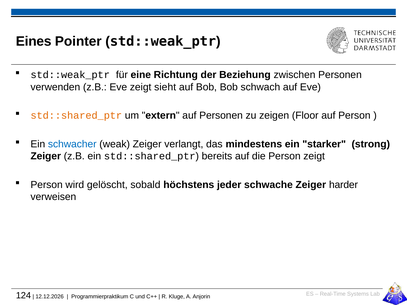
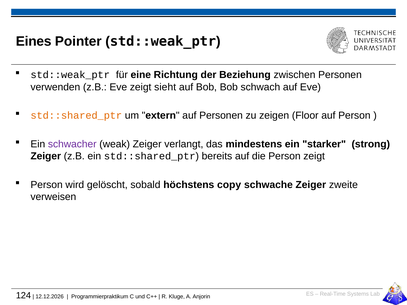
schwacher colour: blue -> purple (72, 144)
jeder: jeder -> copy (229, 185)
harder: harder -> zweite (343, 185)
